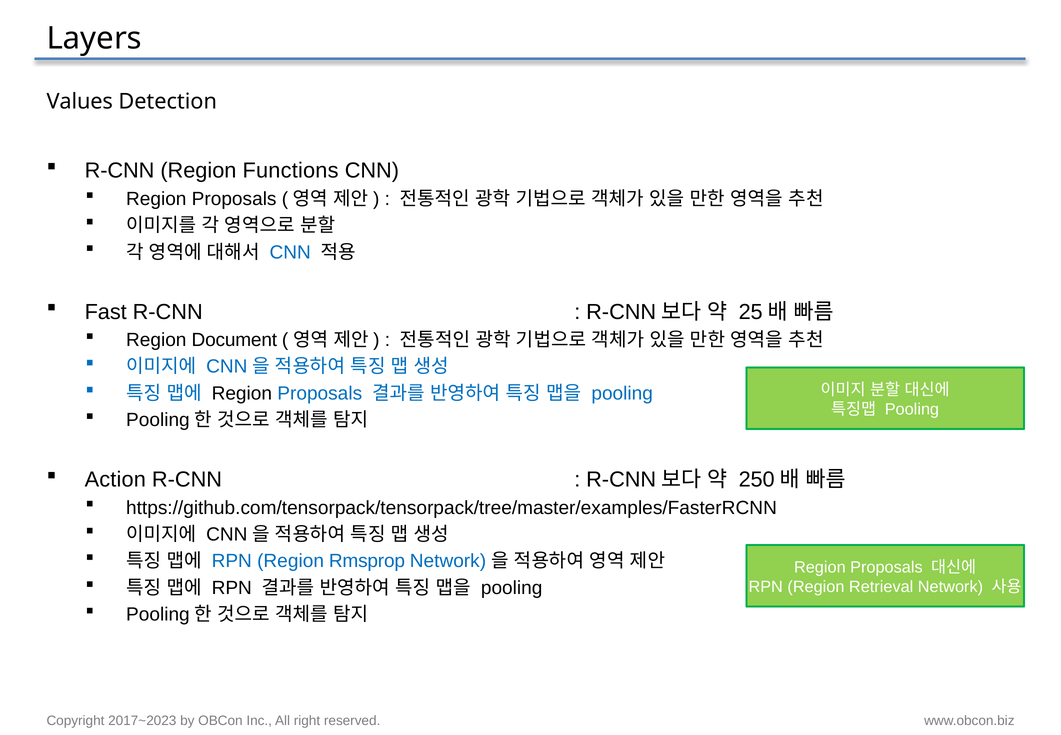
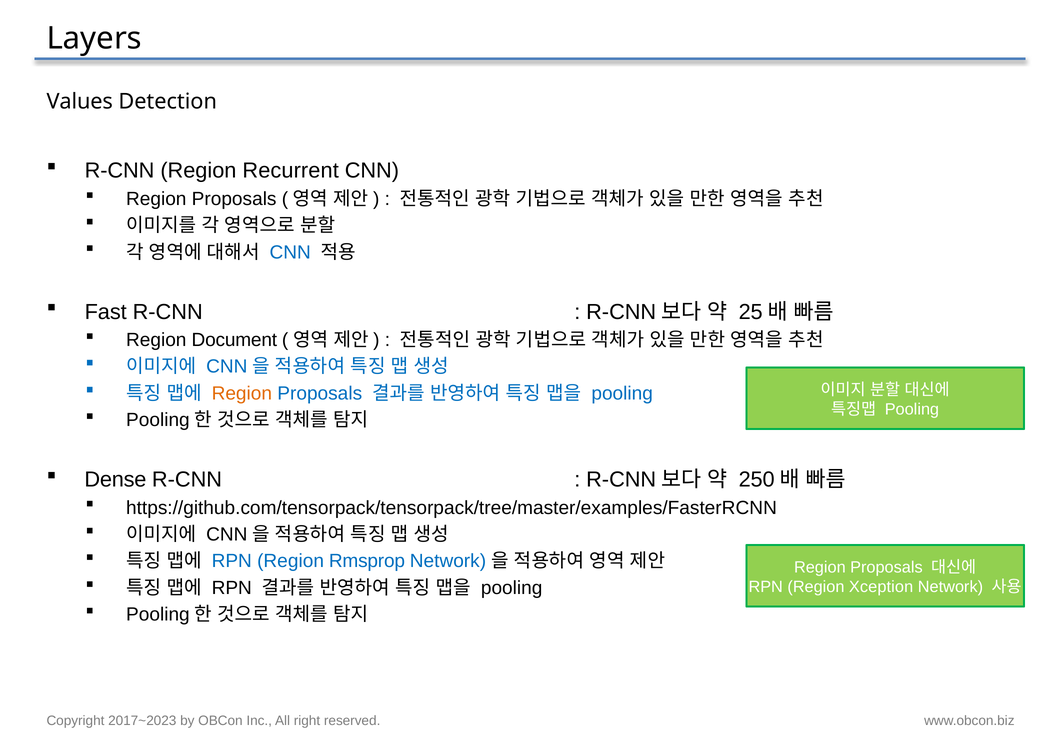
Functions: Functions -> Recurrent (291, 171)
Region colour: black -> orange (242, 393)
Action: Action -> Dense (115, 479)
Retrieval: Retrieval -> Xception (881, 586)
